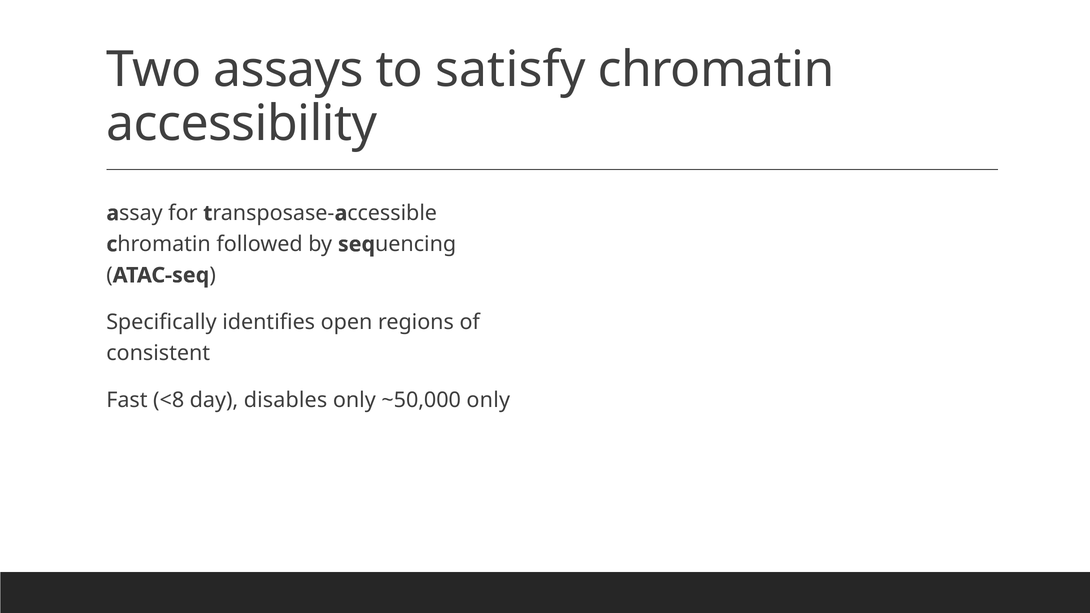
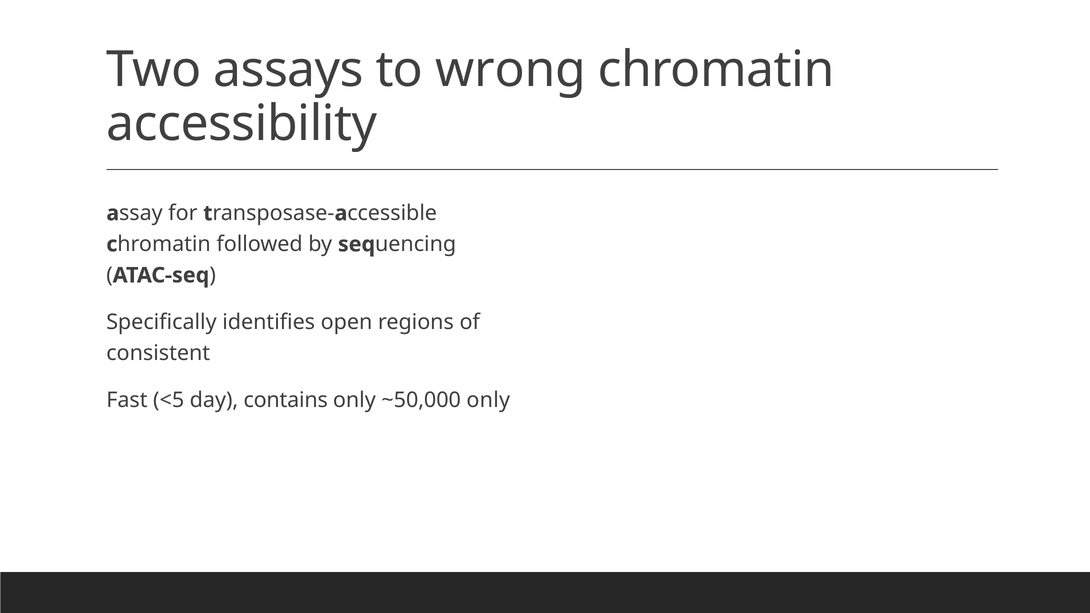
satisfy: satisfy -> wrong (511, 70)
<8: <8 -> <5 (169, 400)
disables: disables -> contains (286, 400)
